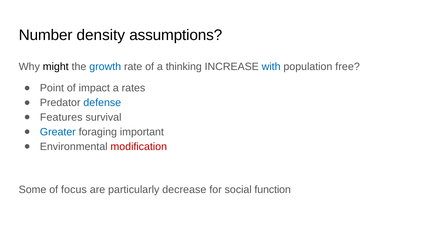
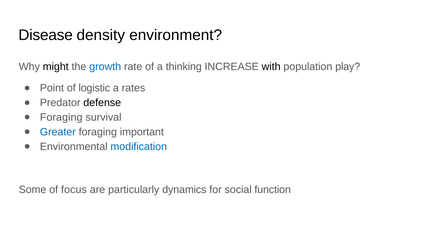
Number: Number -> Disease (46, 35)
assumptions: assumptions -> environment (176, 35)
with colour: blue -> black (271, 67)
free: free -> play (348, 67)
impact: impact -> logistic (94, 88)
defense colour: blue -> black (102, 103)
Features: Features -> Foraging (61, 118)
modification colour: red -> blue (139, 147)
decrease: decrease -> dynamics (184, 190)
